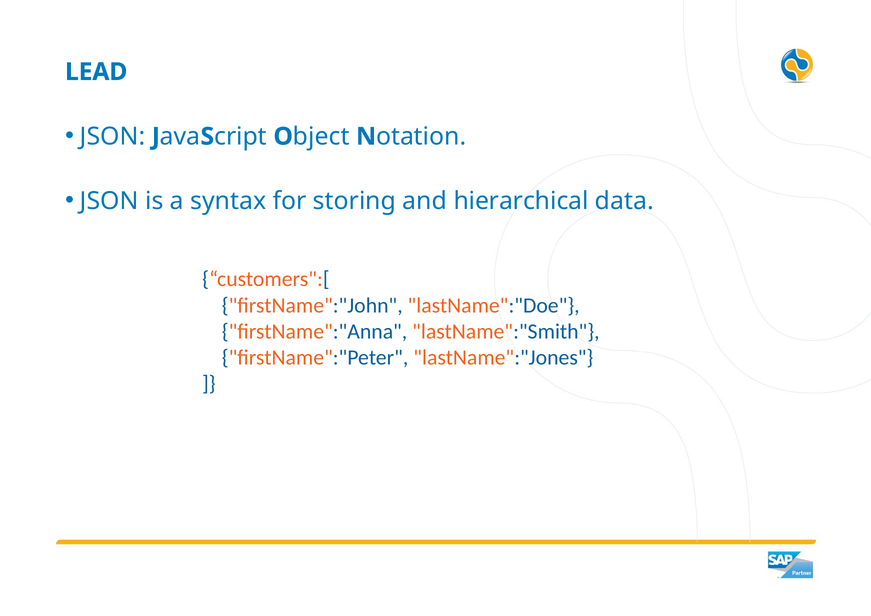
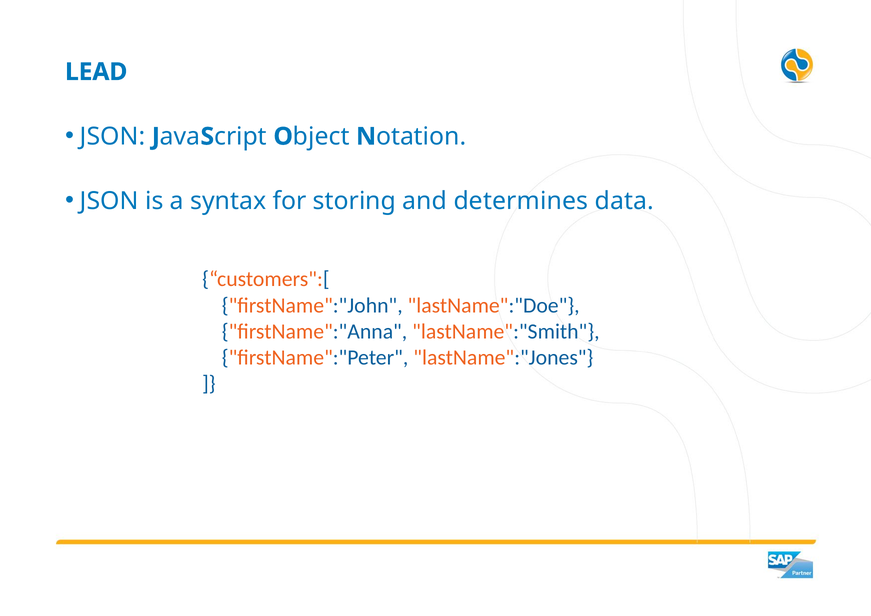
hierarchical: hierarchical -> determines (521, 201)
